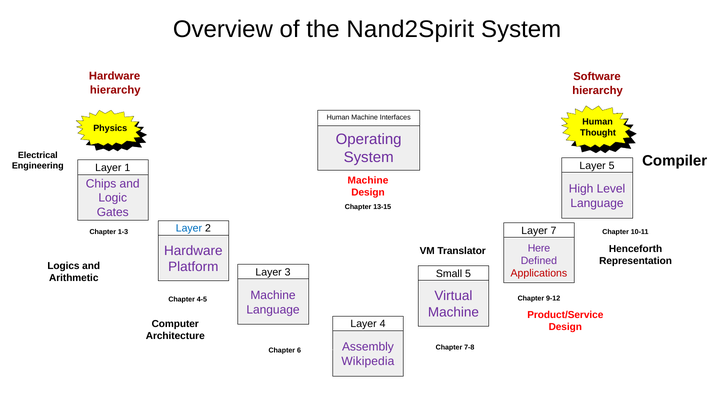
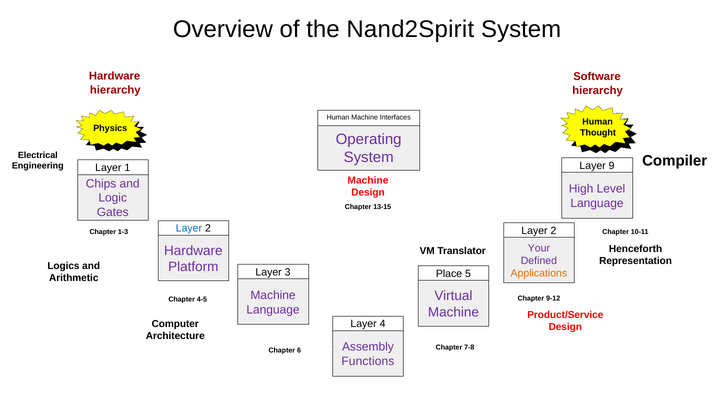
Layer 5: 5 -> 9 (612, 166)
7: 7 -> 2 (553, 231)
Here: Here -> Your (539, 248)
Applications colour: red -> orange (539, 273)
Small: Small -> Place (449, 274)
Wikipedia: Wikipedia -> Functions (368, 361)
